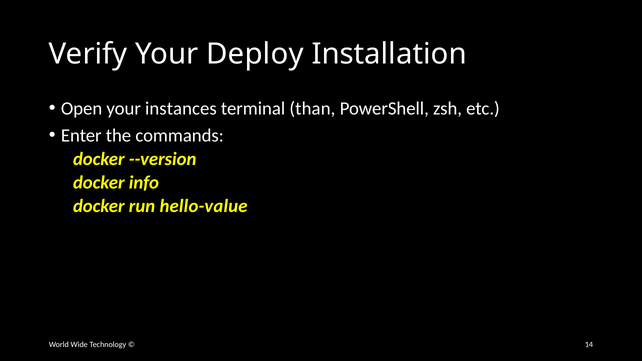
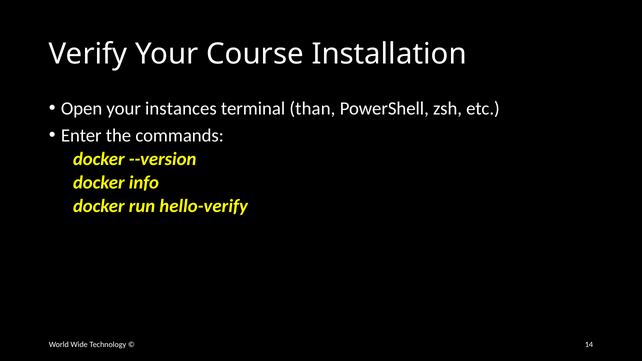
Deploy: Deploy -> Course (255, 54)
hello-value: hello-value -> hello-verify (204, 206)
